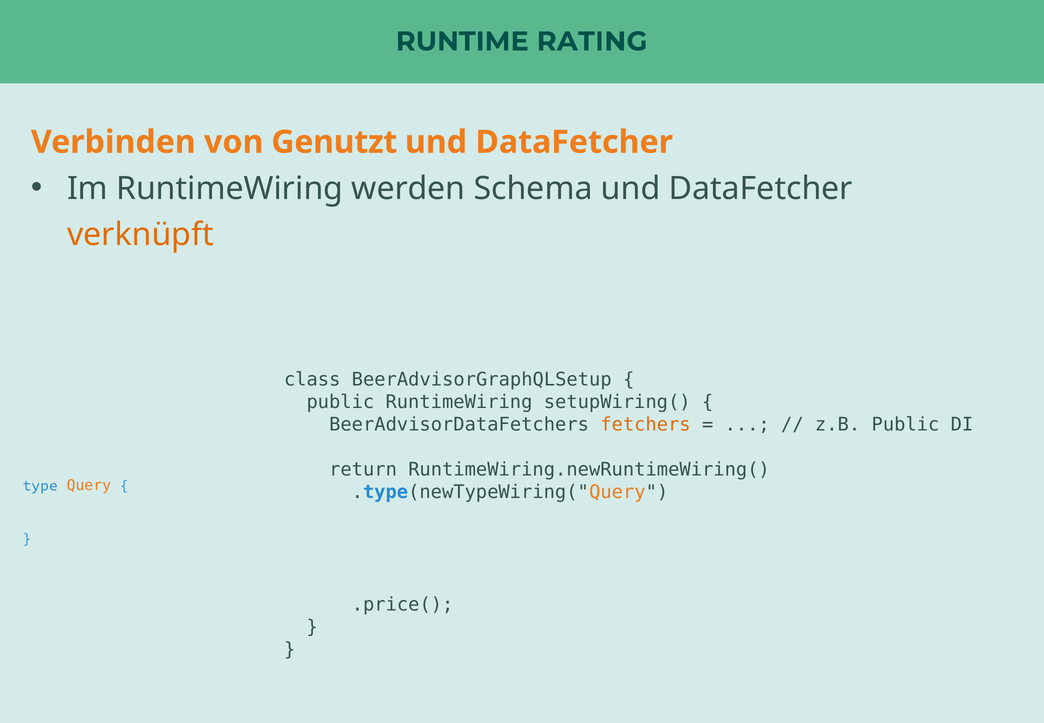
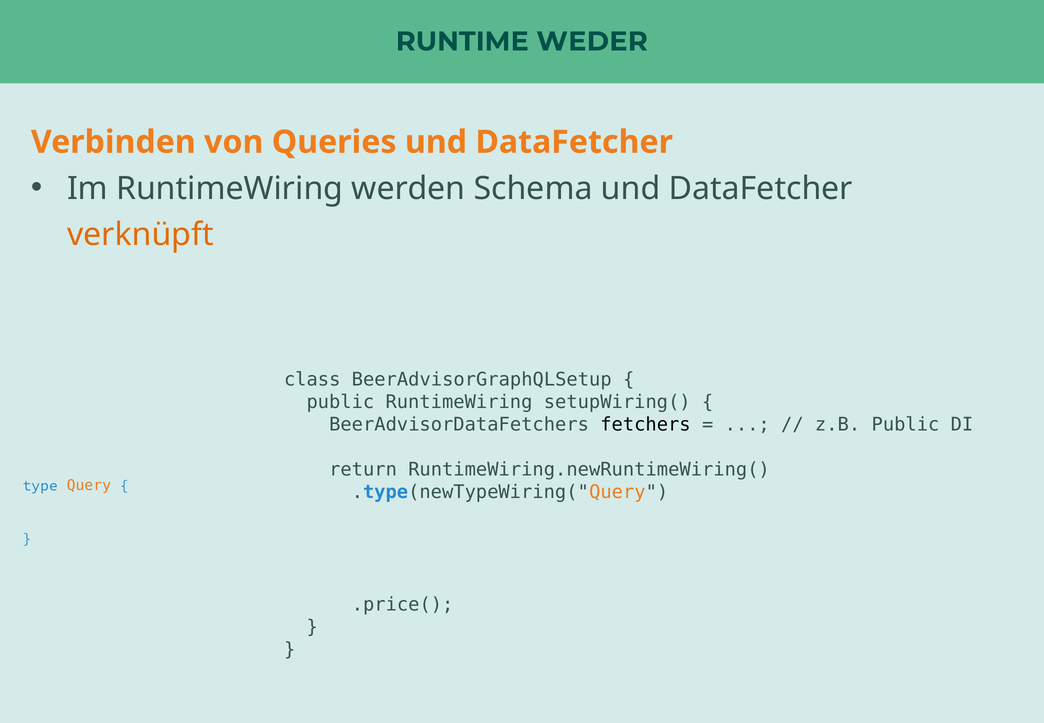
RATING: RATING -> WEDER (592, 41)
Genutzt: Genutzt -> Queries (334, 142)
fetchers colour: orange -> black (645, 424)
